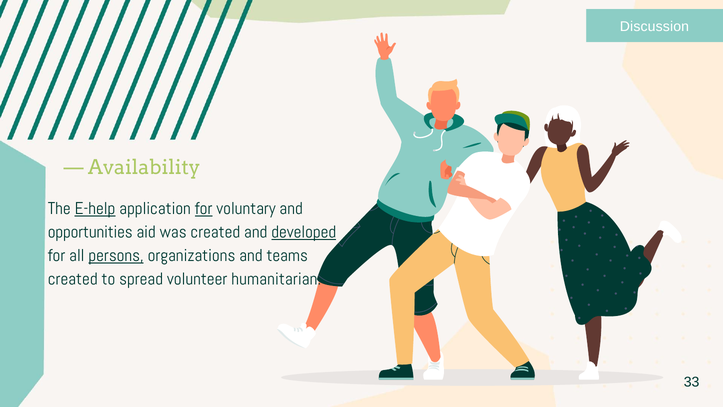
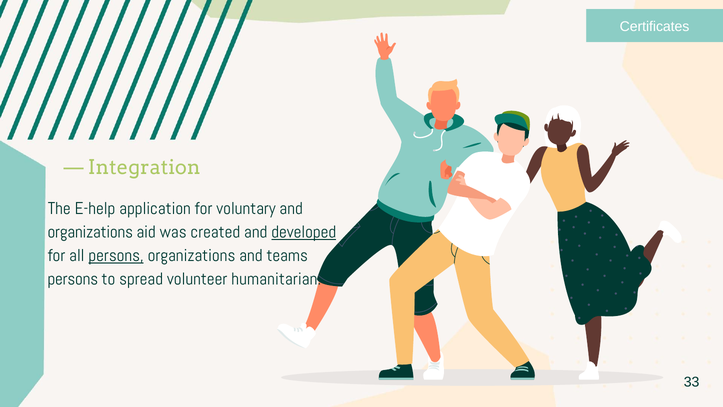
Discussion: Discussion -> Certificates (655, 27)
Availability: Availability -> Integration (144, 167)
E-help underline: present -> none (95, 209)
for underline: present -> none (204, 209)
opportunities: opportunities -> organizations (90, 232)
created: created -> persons (73, 279)
